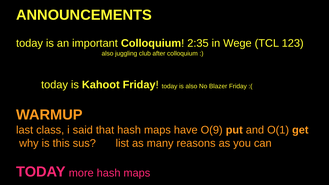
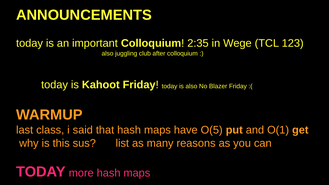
O(9: O(9 -> O(5 (212, 130)
